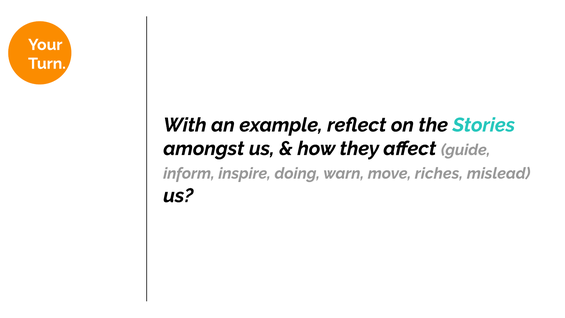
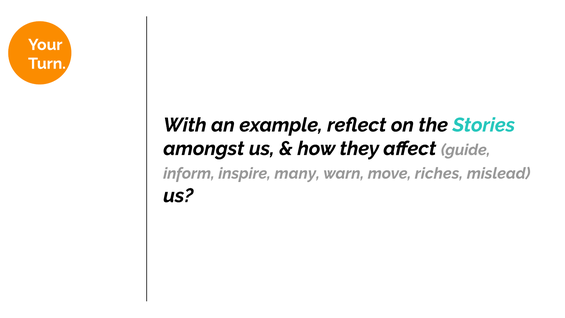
doing: doing -> many (297, 173)
